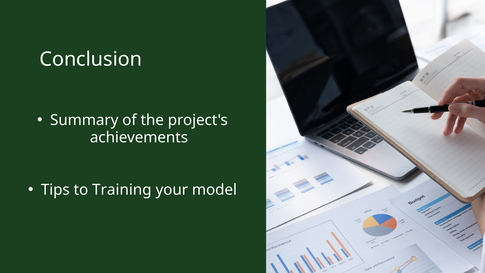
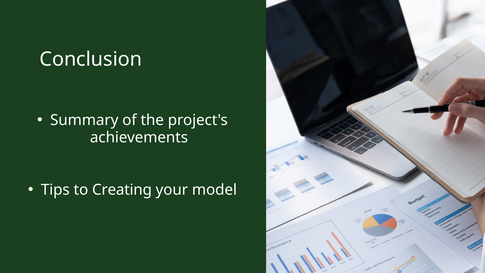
Training: Training -> Creating (122, 190)
